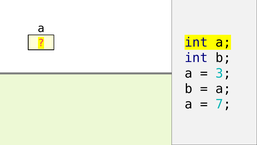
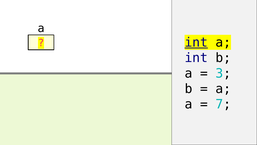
int underline: none -> present (196, 42)
